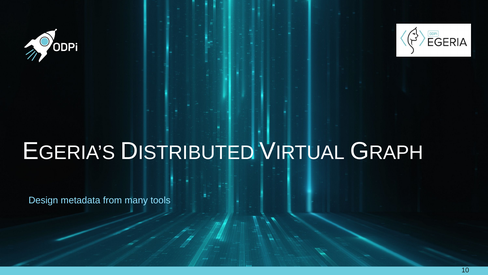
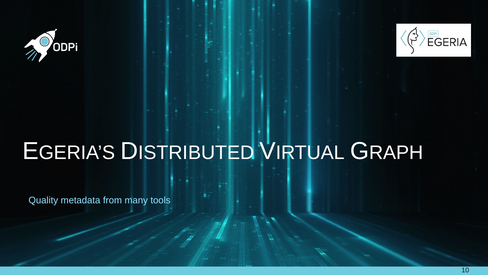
Design: Design -> Quality (43, 200)
